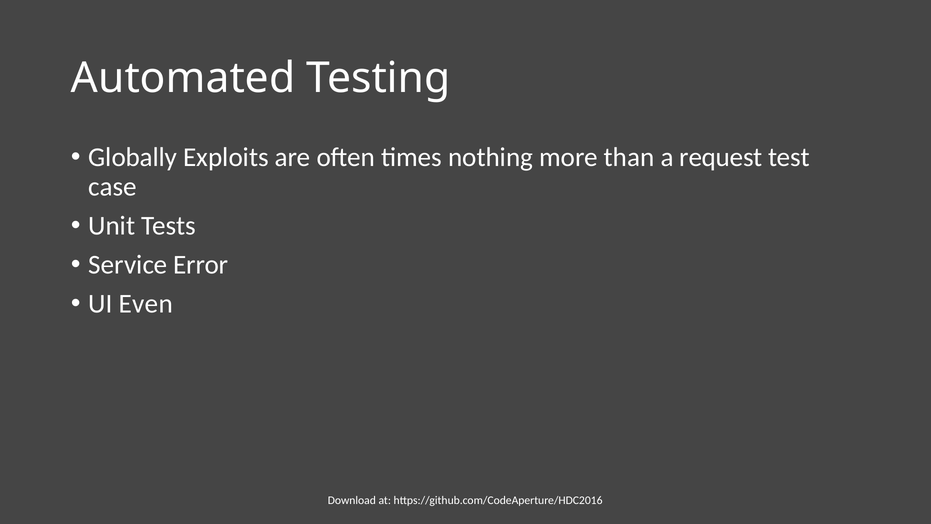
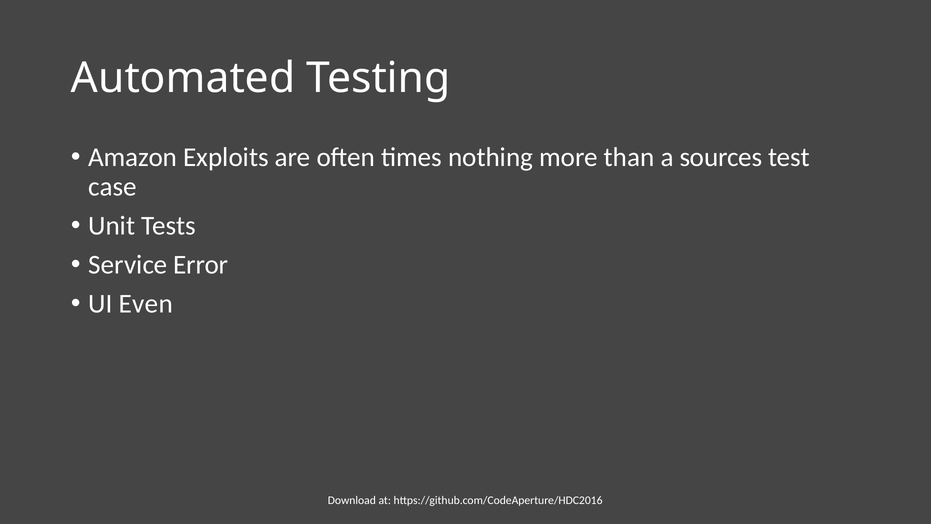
Globally: Globally -> Amazon (133, 157)
request: request -> sources (721, 157)
